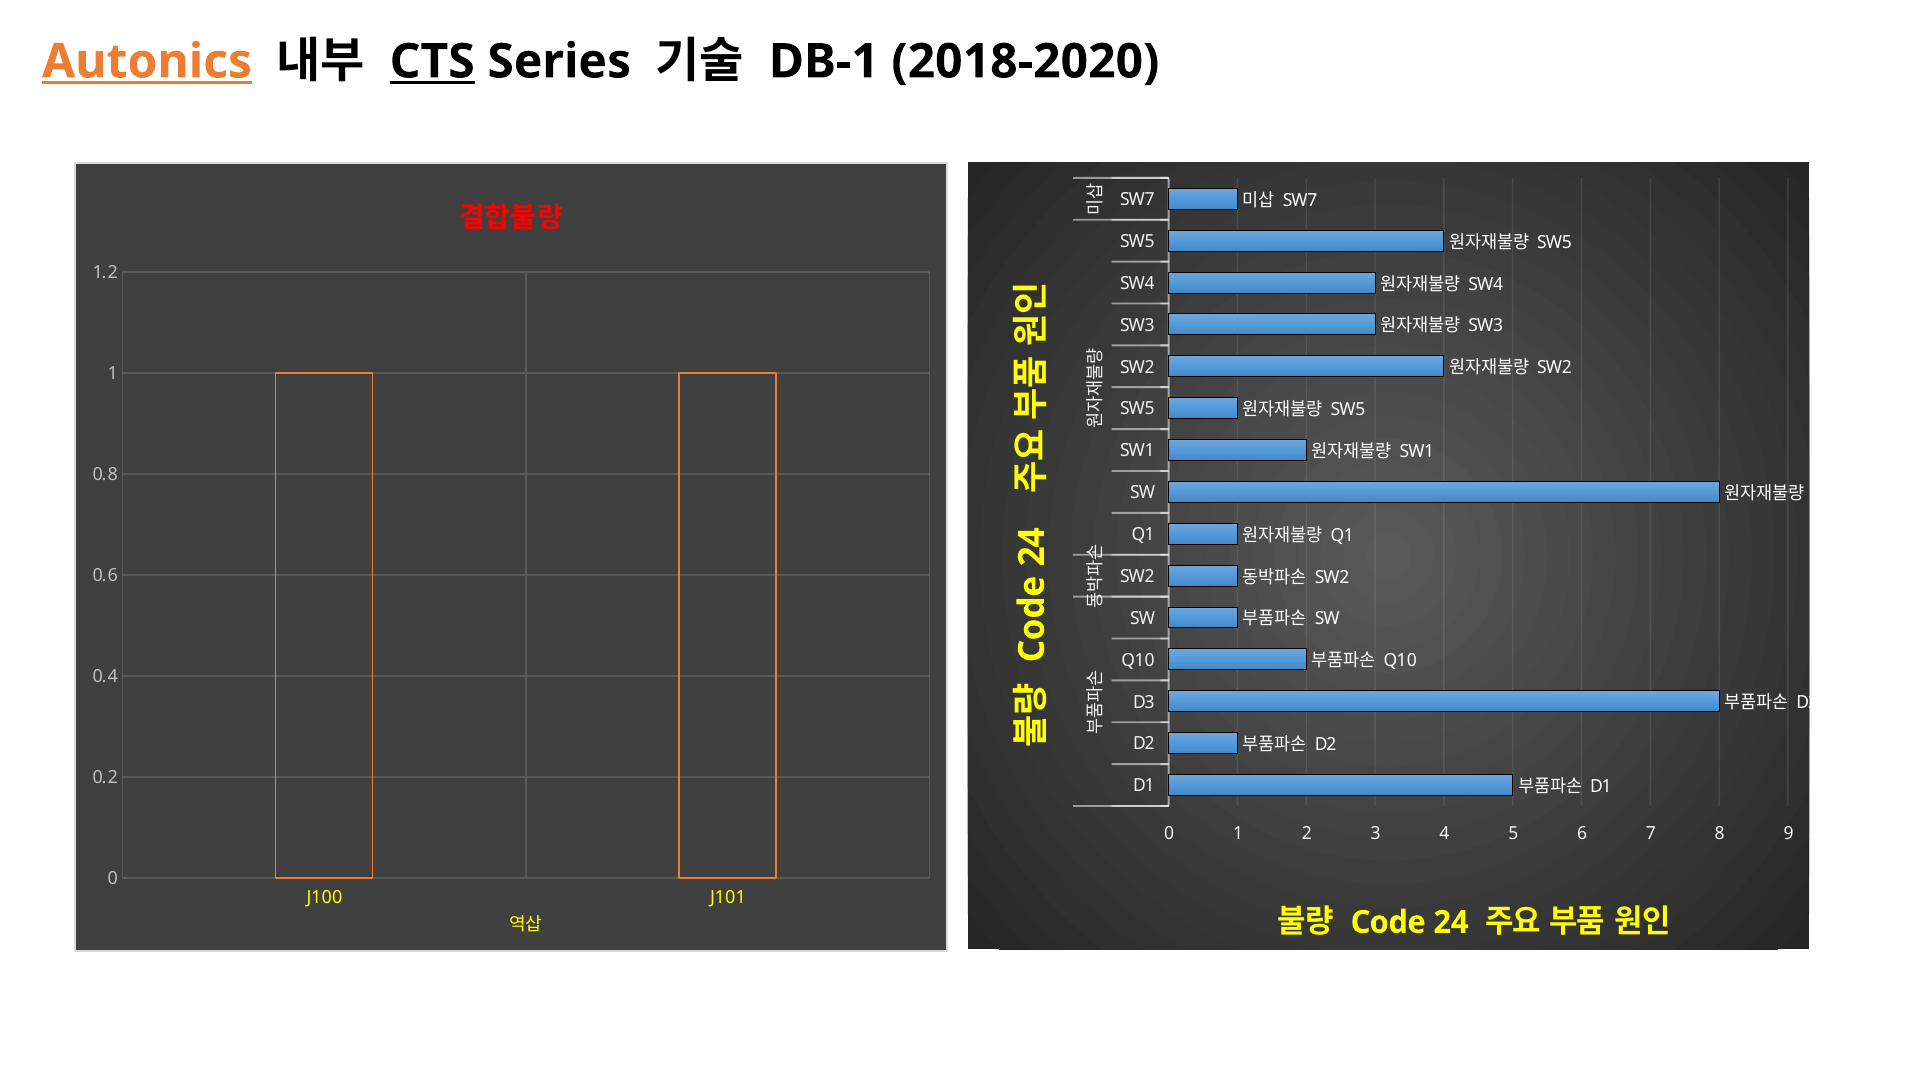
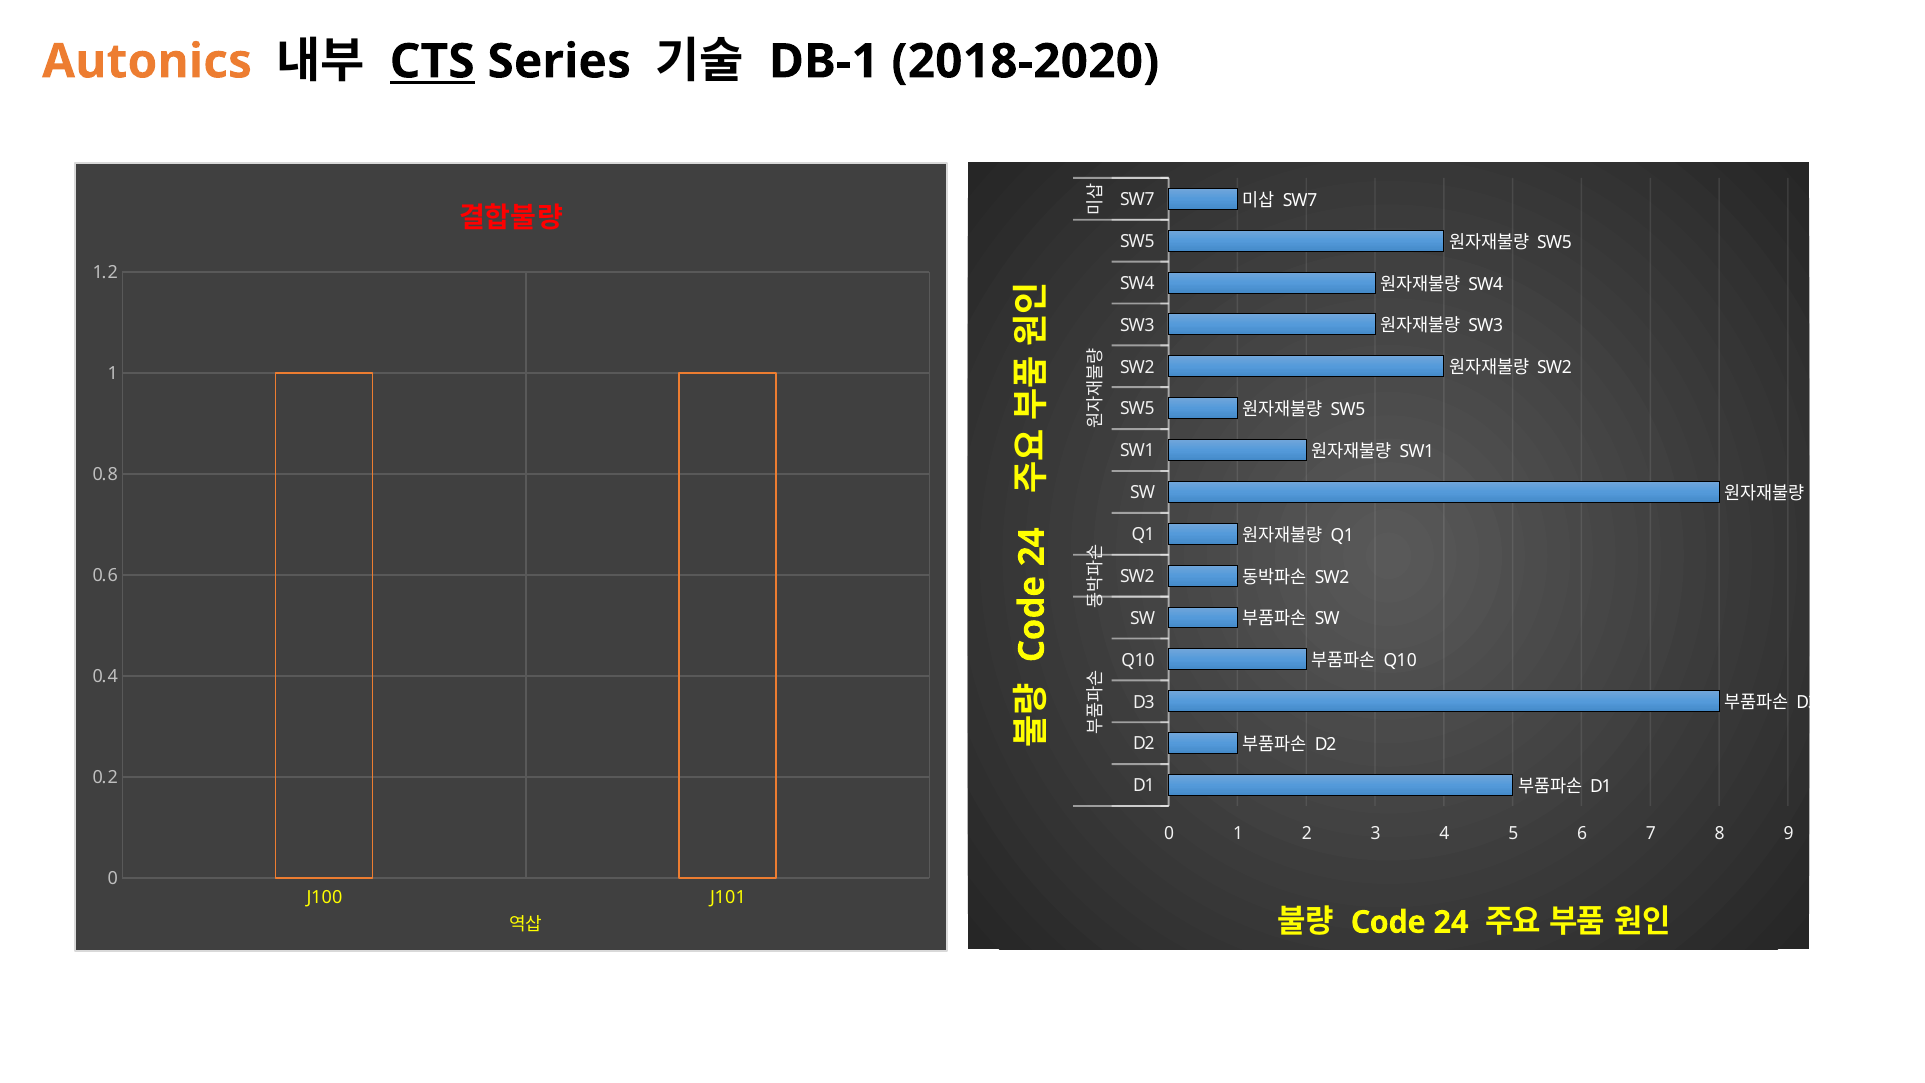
Autonics underline: present -> none (147, 62)
